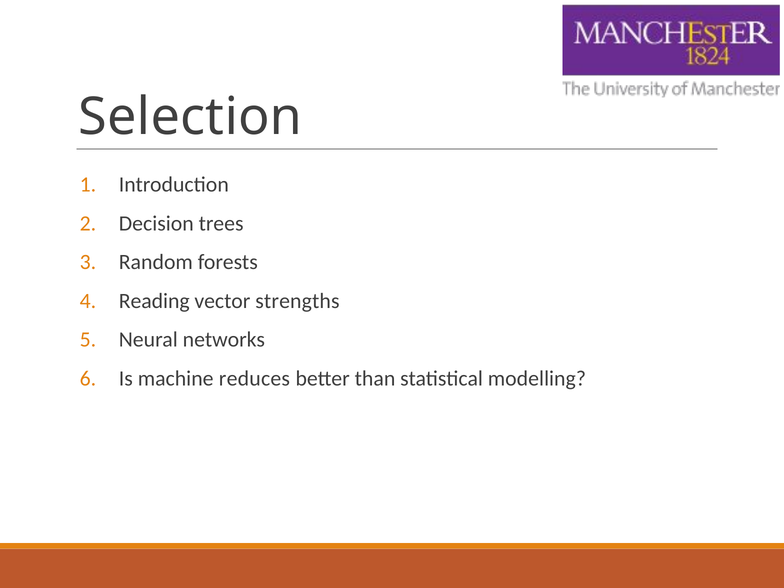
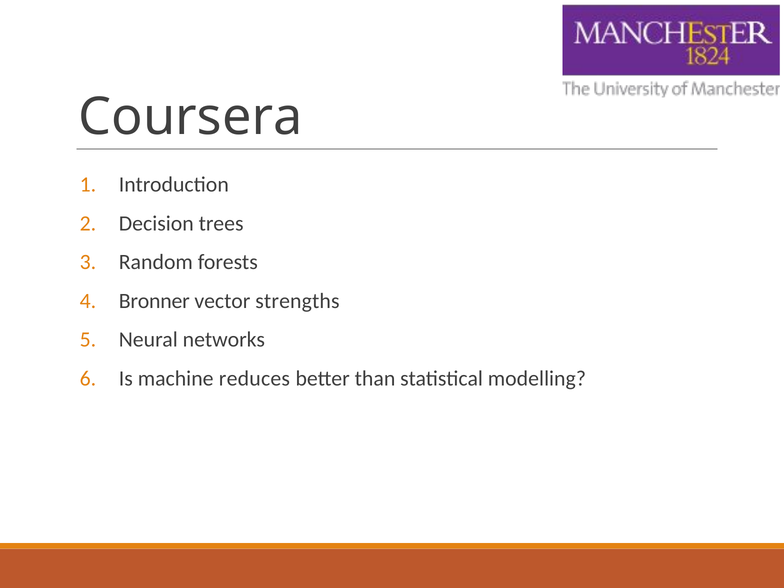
Selection: Selection -> Coursera (190, 117)
Reading: Reading -> Bronner (154, 301)
